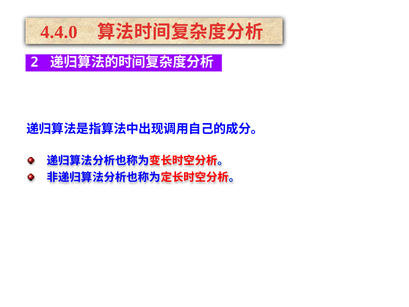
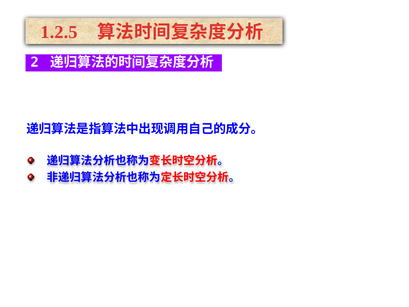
4.4.0: 4.4.0 -> 1.2.5 (59, 32)
